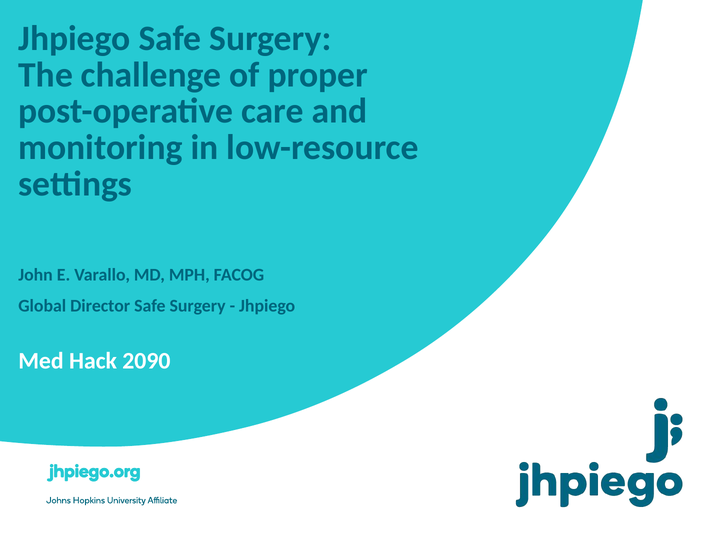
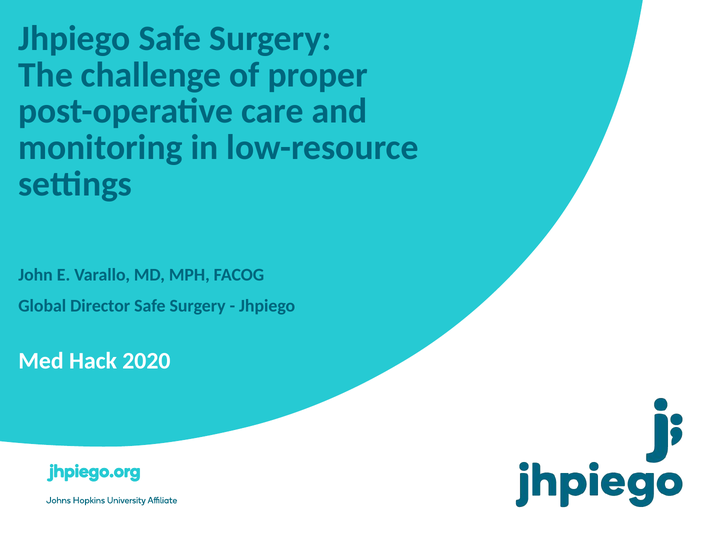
2090: 2090 -> 2020 (146, 361)
